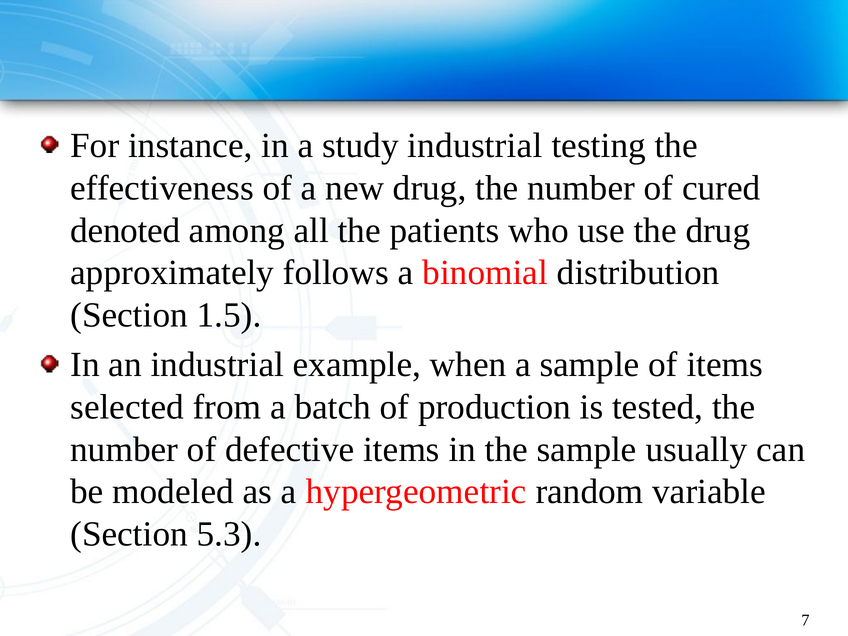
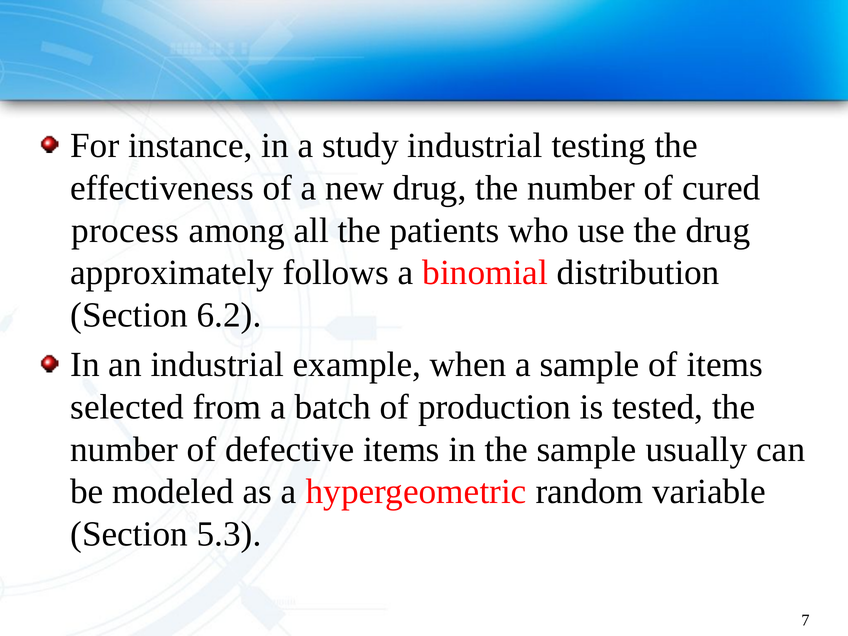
denoted: denoted -> process (125, 230)
1.5: 1.5 -> 6.2 (229, 315)
